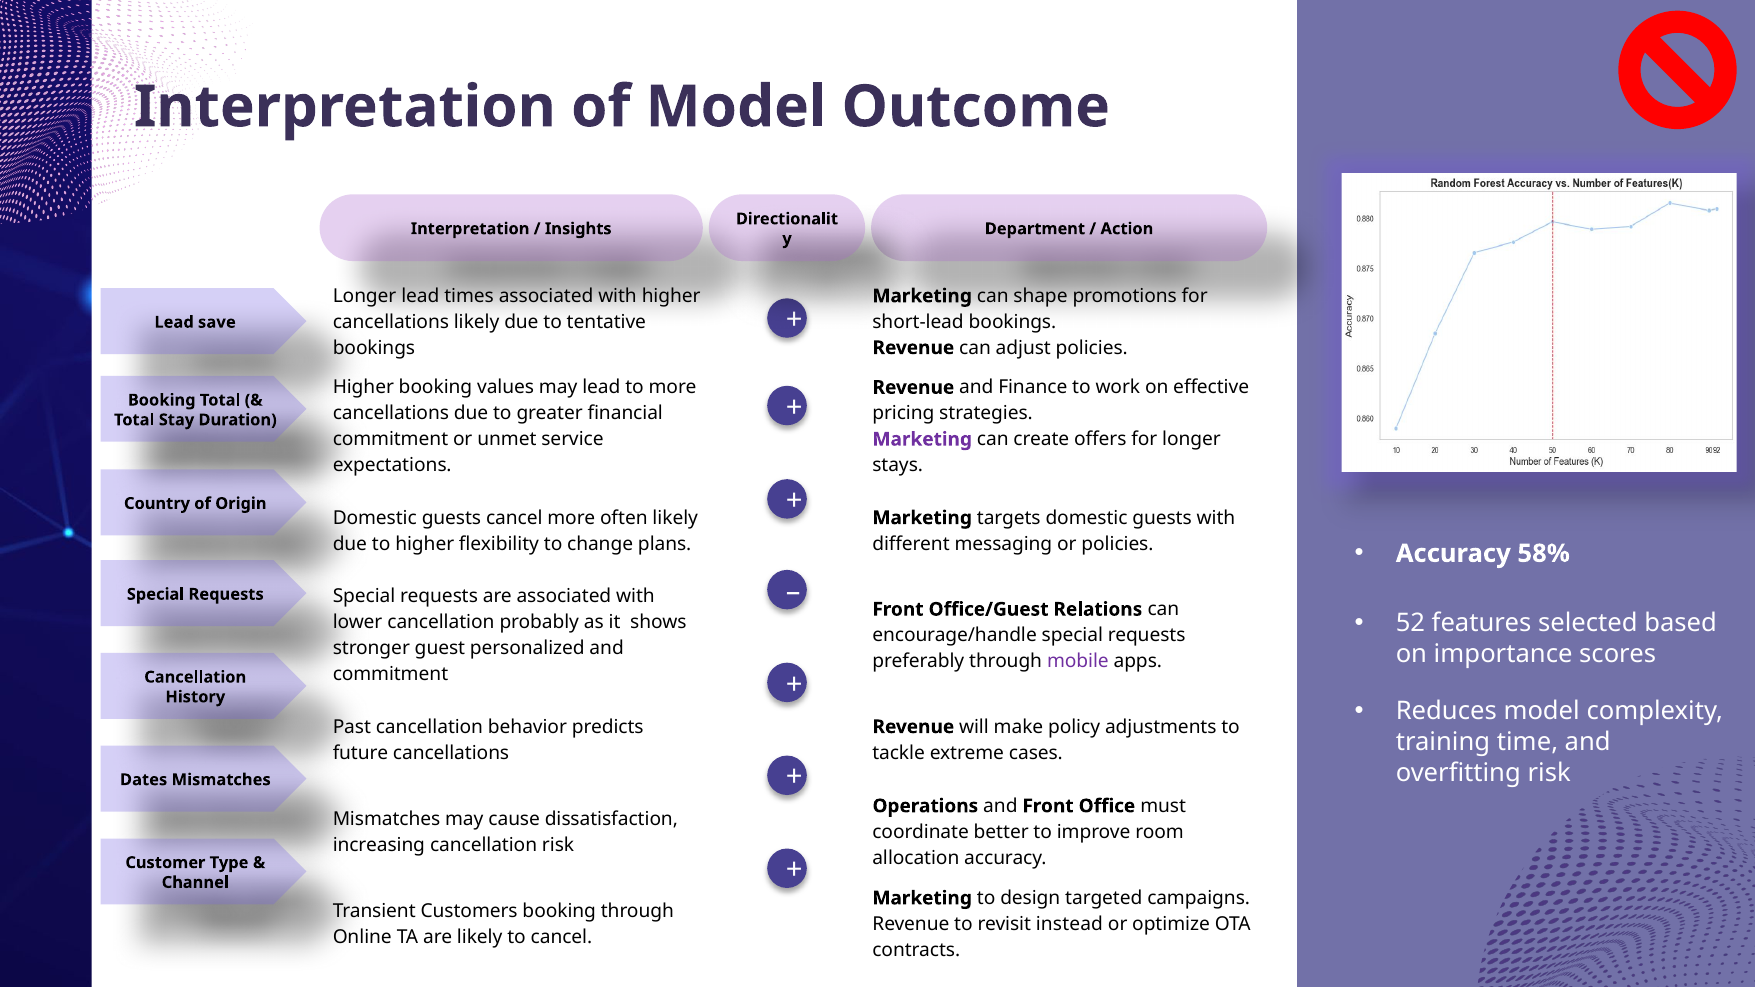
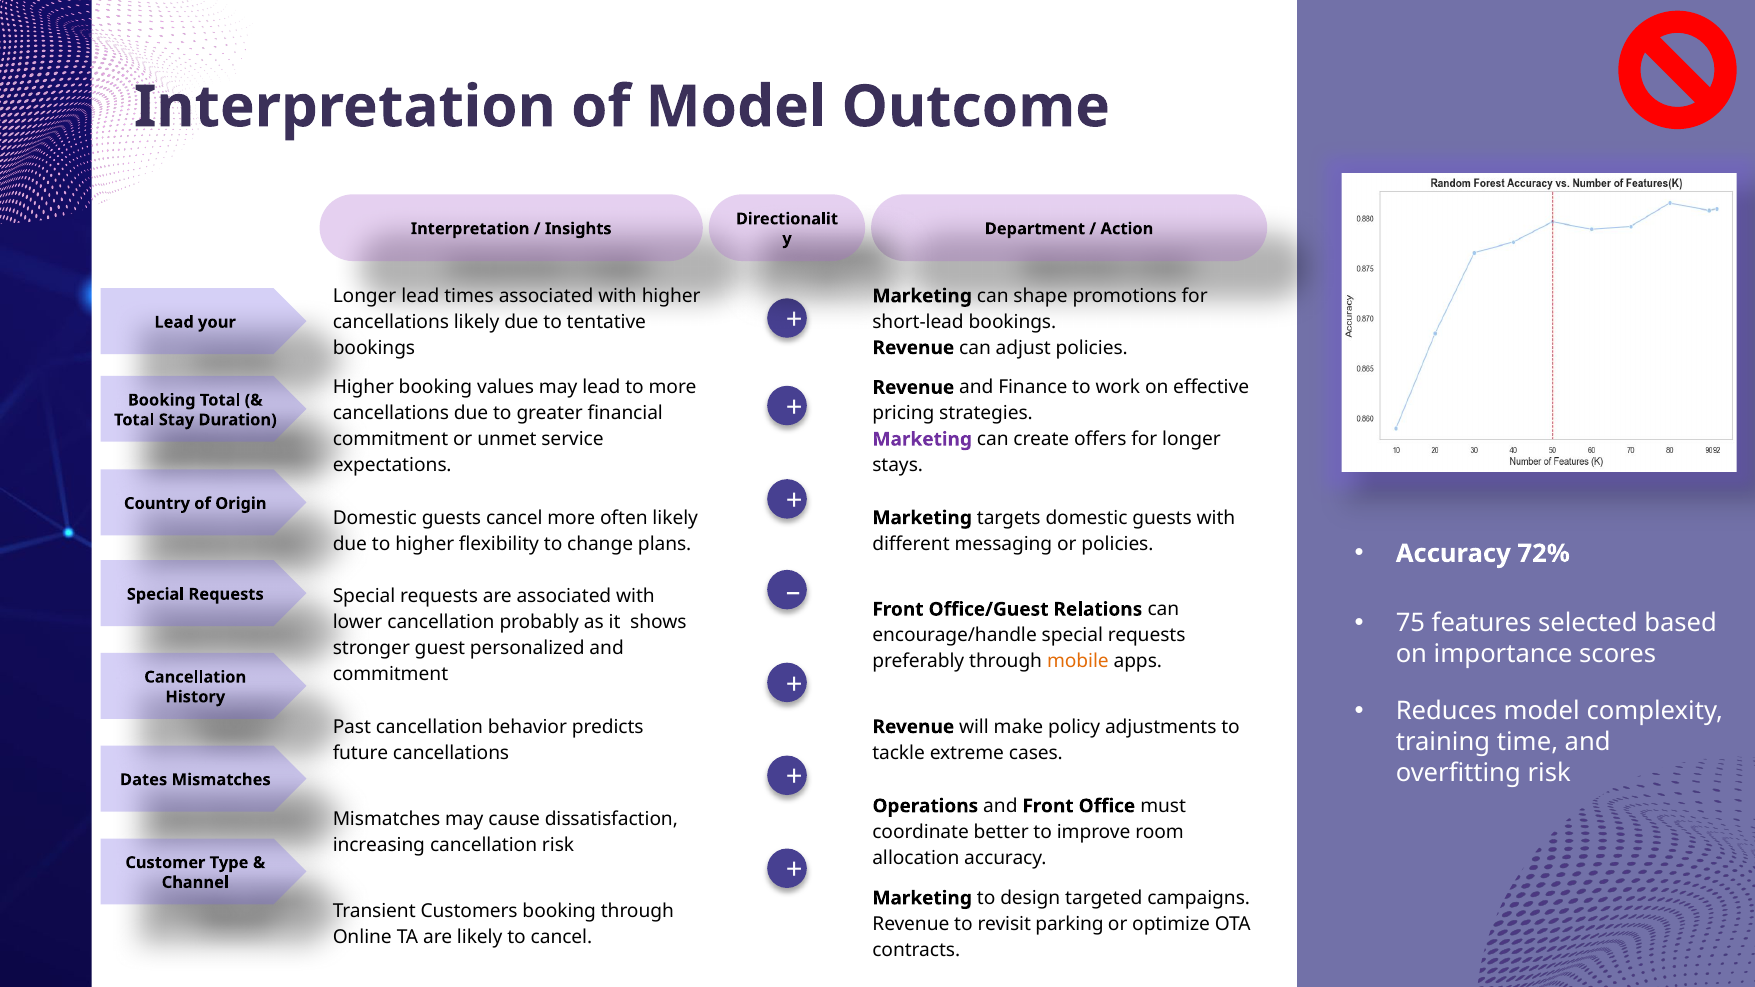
save: save -> your (217, 322)
58%: 58% -> 72% (1544, 554)
52: 52 -> 75 (1410, 624)
mobile colour: purple -> orange (1078, 661)
instead: instead -> parking (1070, 924)
